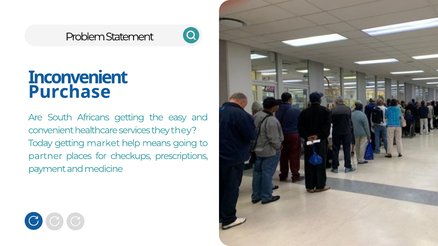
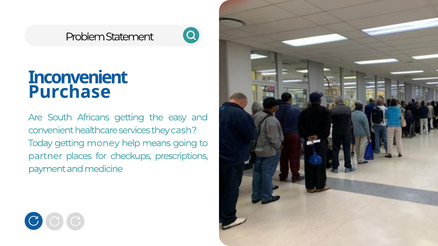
they they: they -> cash (184, 130)
market: market -> money (103, 143)
